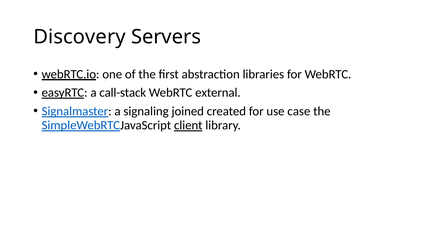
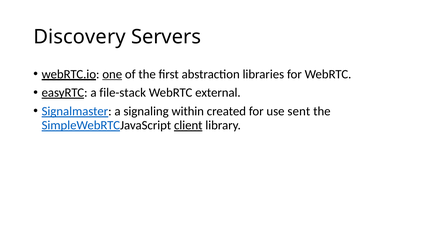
one underline: none -> present (112, 74)
call-stack: call-stack -> file-stack (123, 93)
joined: joined -> within (188, 111)
case: case -> sent (299, 111)
